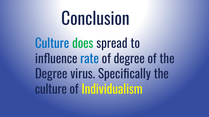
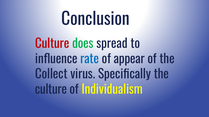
Culture colour: blue -> red (52, 44)
of degree: degree -> appear (129, 59)
Degree: Degree -> Collect (51, 75)
